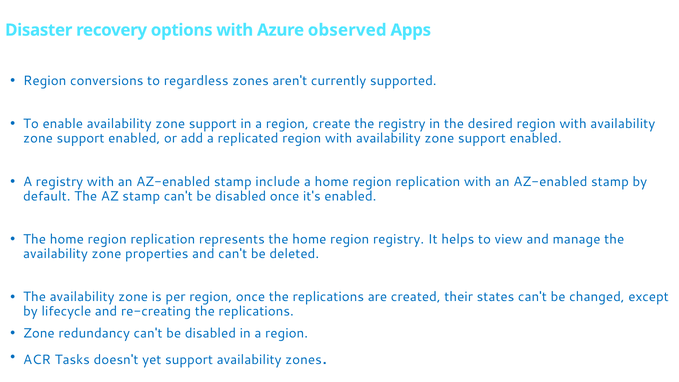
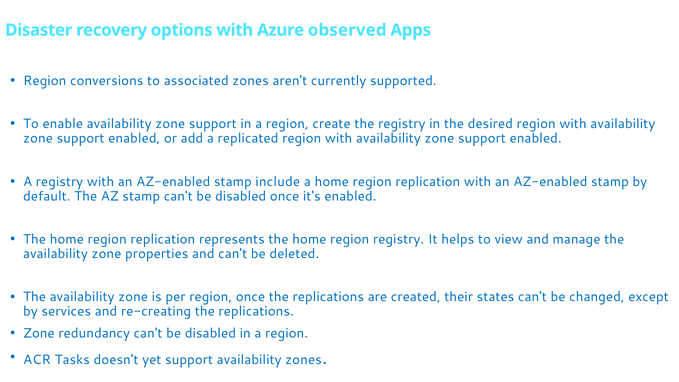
regardless: regardless -> associated (196, 81)
lifecycle: lifecycle -> services (66, 311)
